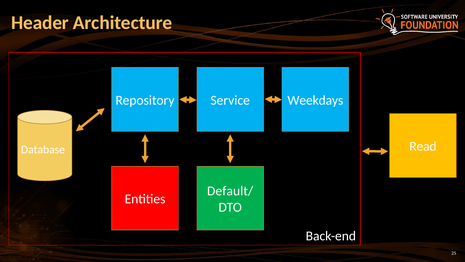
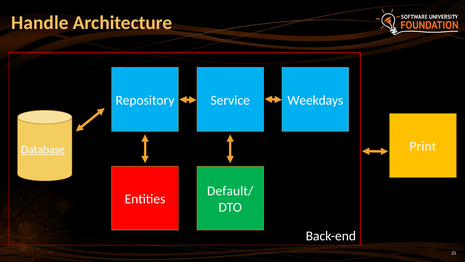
Header: Header -> Handle (40, 23)
Read: Read -> Print (423, 146)
Database underline: none -> present (43, 150)
